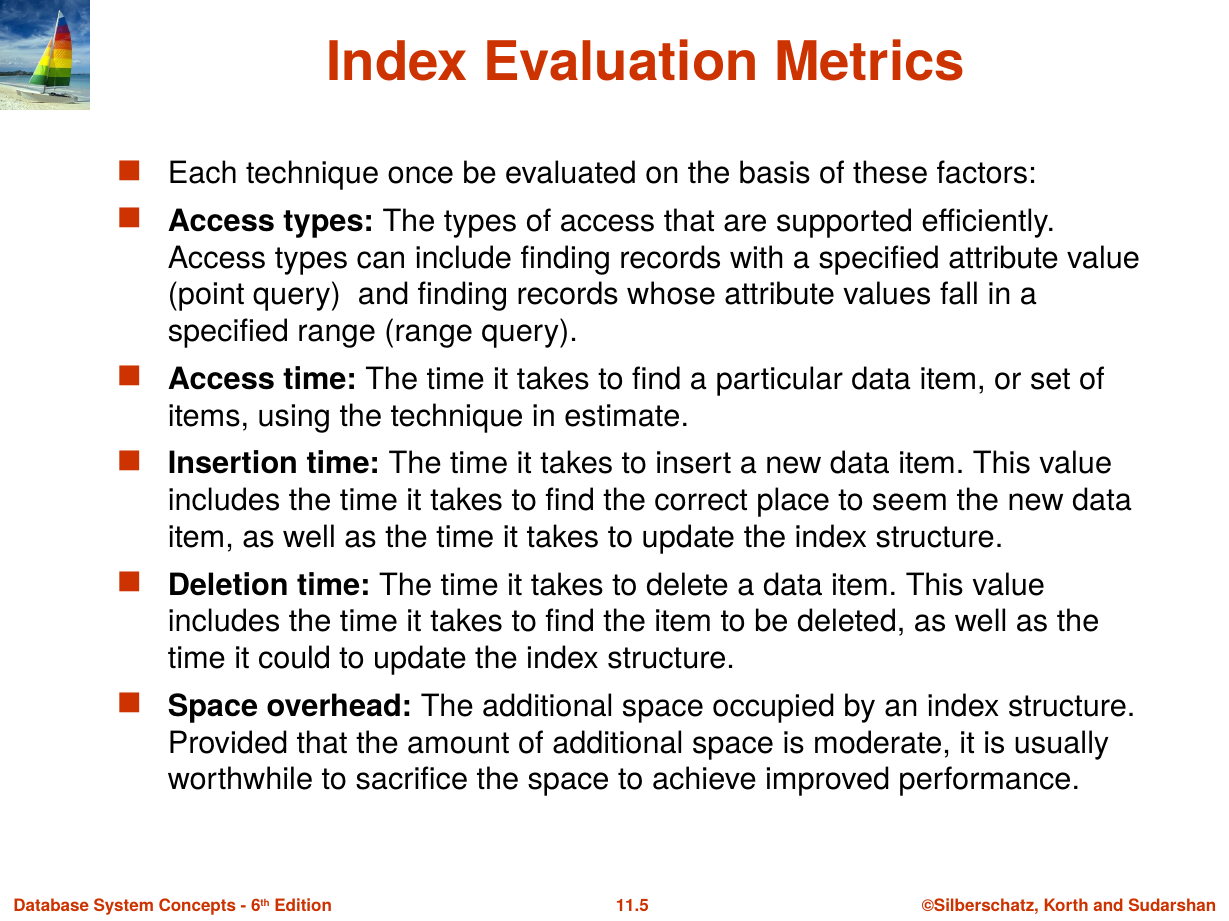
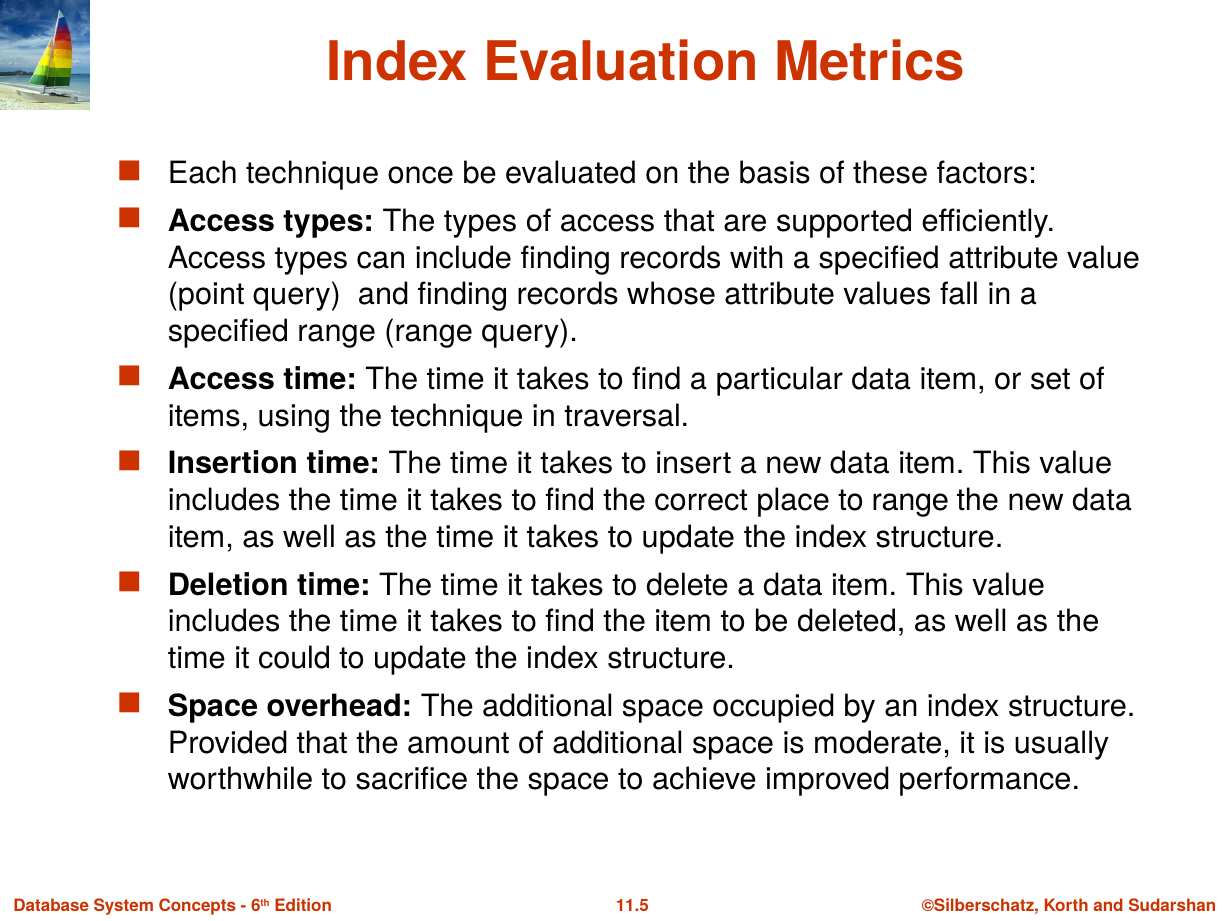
estimate: estimate -> traversal (627, 416)
to seem: seem -> range (910, 501)
